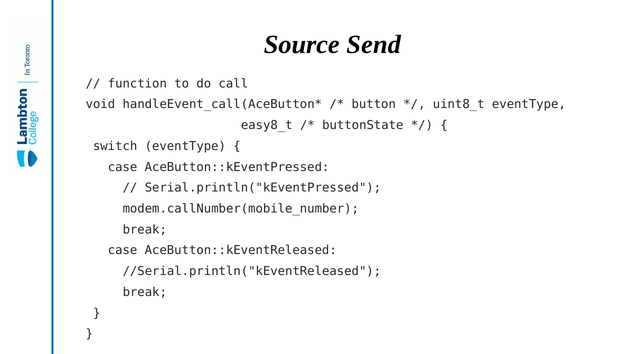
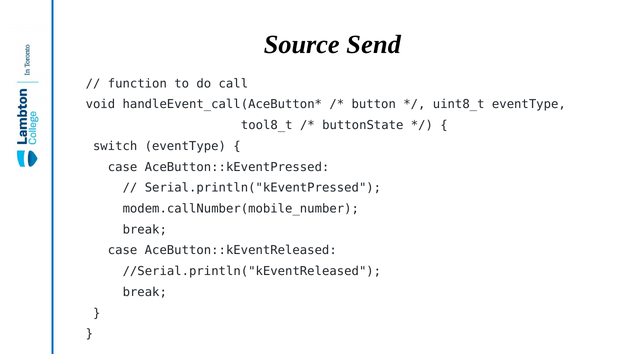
easy8_t: easy8_t -> tool8_t (267, 125)
